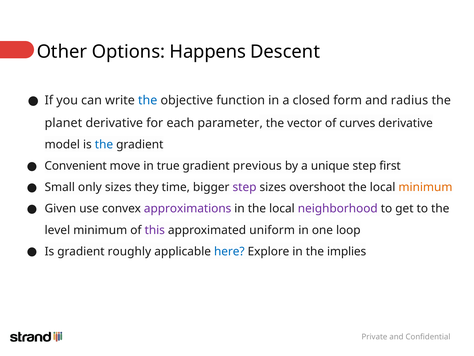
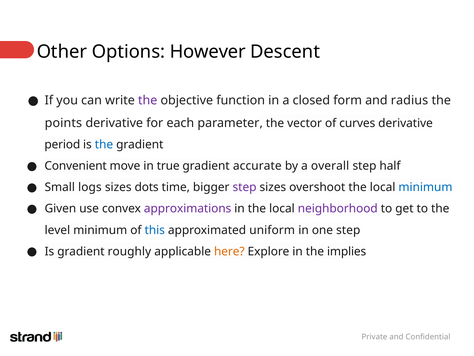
Happens: Happens -> However (208, 52)
the colour: blue -> purple (148, 100)
planet: planet -> points (63, 123)
model: model -> period (62, 144)
previous: previous -> accurate (257, 166)
unique: unique -> overall (330, 166)
first: first -> half (390, 166)
only: only -> logs (90, 187)
they: they -> dots (147, 187)
minimum colour: orange -> blue (425, 187)
this colour: purple -> blue (155, 230)
one loop: loop -> step (348, 230)
here colour: blue -> orange (229, 251)
